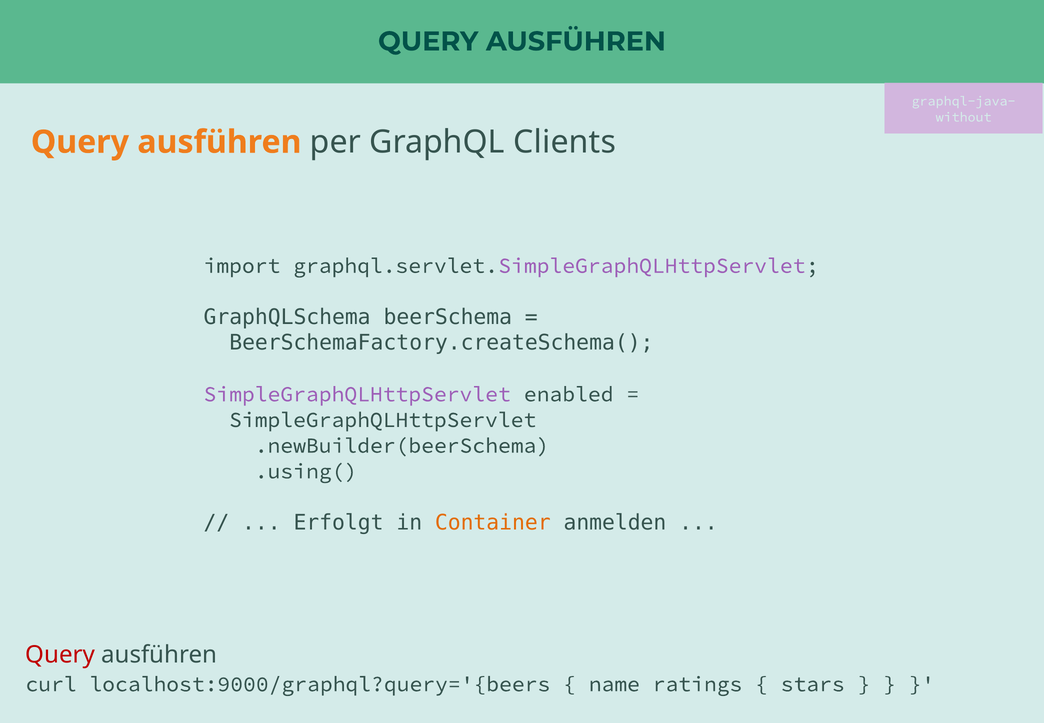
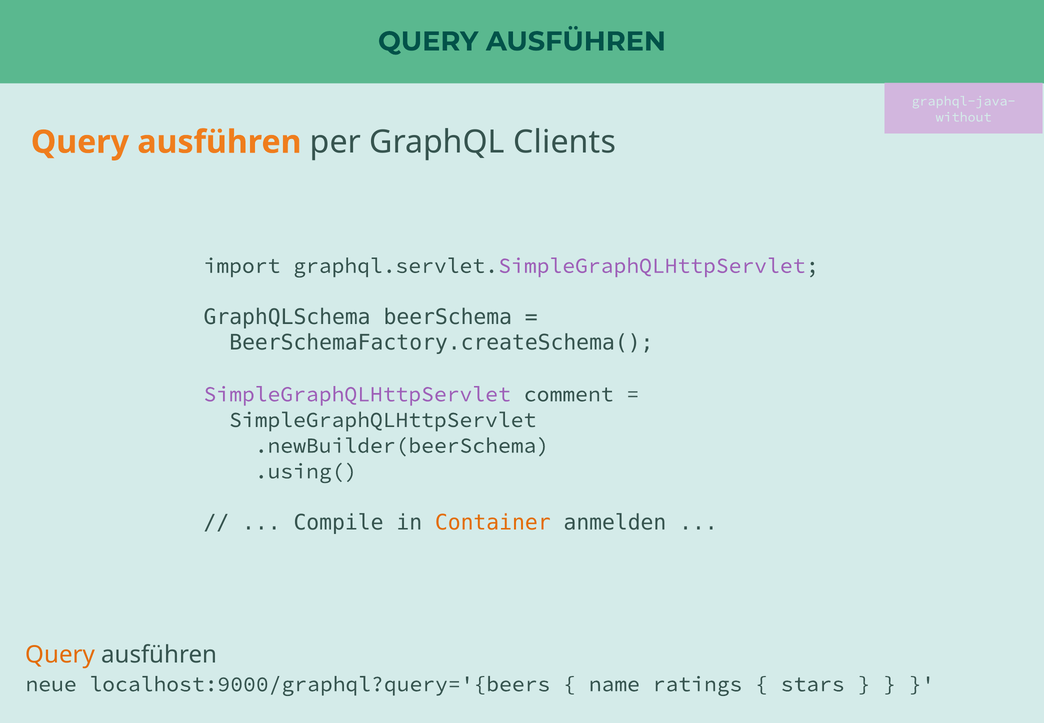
enabled: enabled -> comment (569, 394)
Erfolgt: Erfolgt -> Compile (339, 523)
Query colour: red -> orange (60, 654)
curl: curl -> neue (51, 684)
